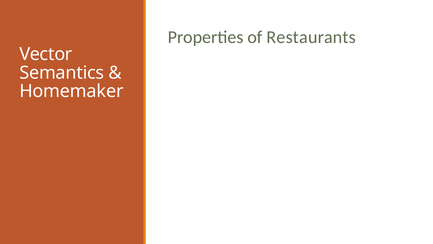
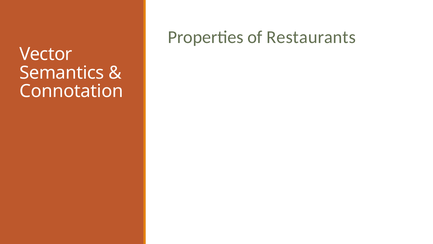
Homemaker: Homemaker -> Connotation (71, 91)
